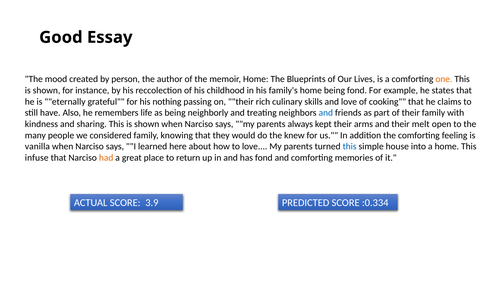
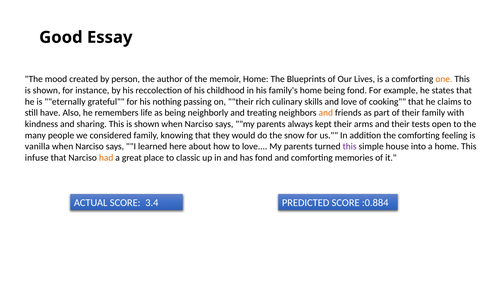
and colour: blue -> orange (326, 113)
melt: melt -> tests (421, 124)
knew: knew -> snow (294, 135)
this colour: blue -> purple (350, 147)
return: return -> classic (188, 158)
3.9: 3.9 -> 3.4 (152, 203)
:0.334: :0.334 -> :0.884 (375, 203)
